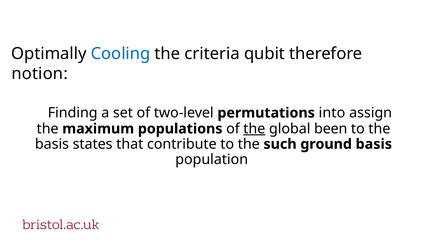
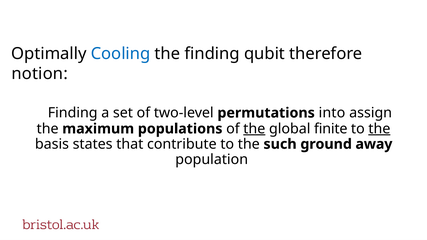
the criteria: criteria -> finding (212, 54)
been: been -> finite (331, 129)
the underline: none -> present (379, 129)
ground basis: basis -> away (374, 144)
